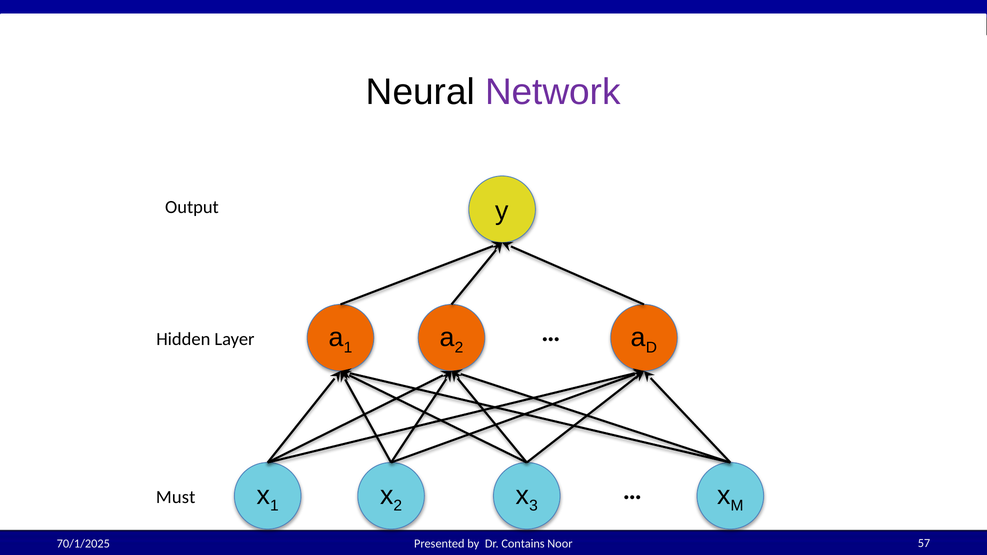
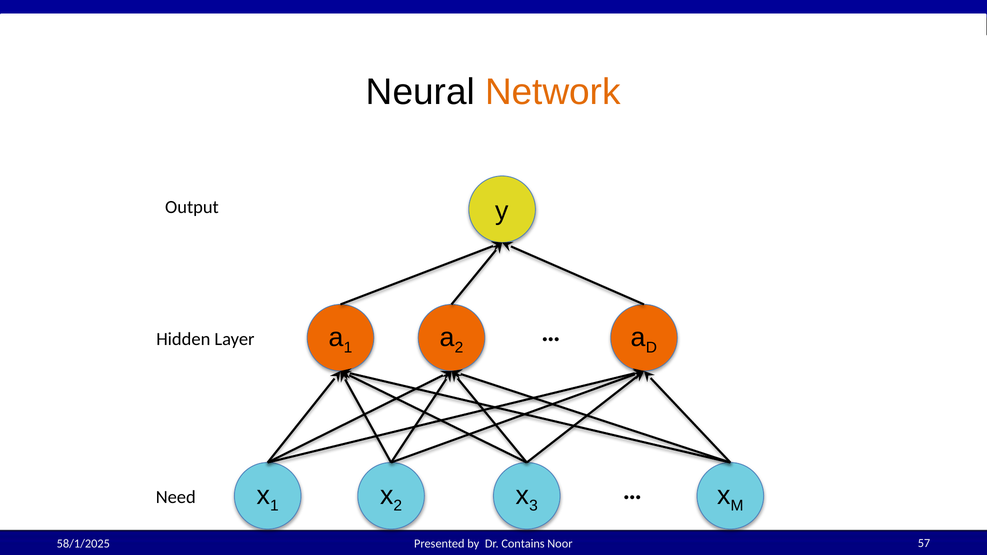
Network colour: purple -> orange (553, 92)
Must: Must -> Need (176, 497)
70/1/2025: 70/1/2025 -> 58/1/2025 (83, 544)
